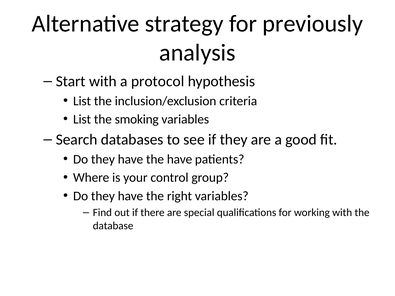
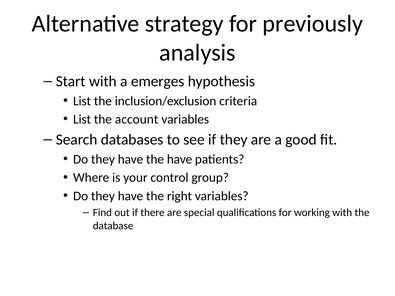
protocol: protocol -> emerges (158, 81)
smoking: smoking -> account (137, 119)
